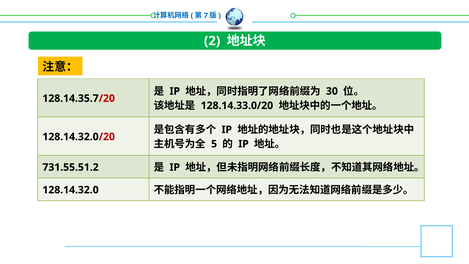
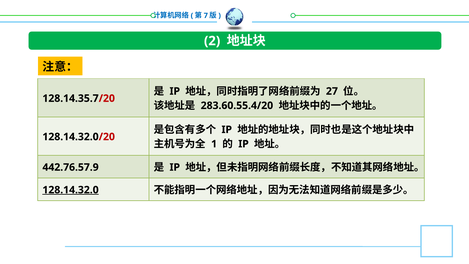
30: 30 -> 27 (332, 91)
128.14.33.0/20: 128.14.33.0/20 -> 283.60.55.4/20 (237, 106)
5: 5 -> 1 (214, 144)
731.55.51.2: 731.55.51.2 -> 442.76.57.9 (71, 167)
128.14.32.0 underline: none -> present (71, 190)
